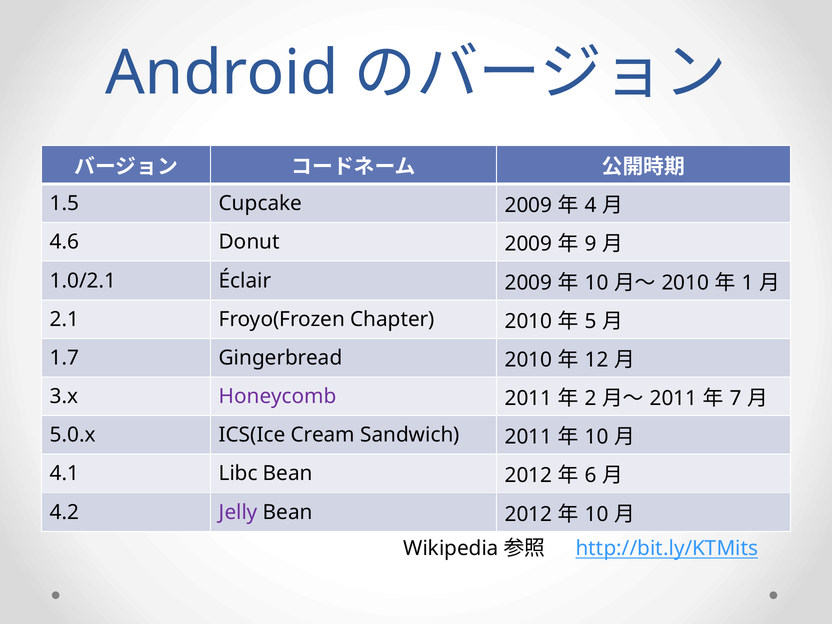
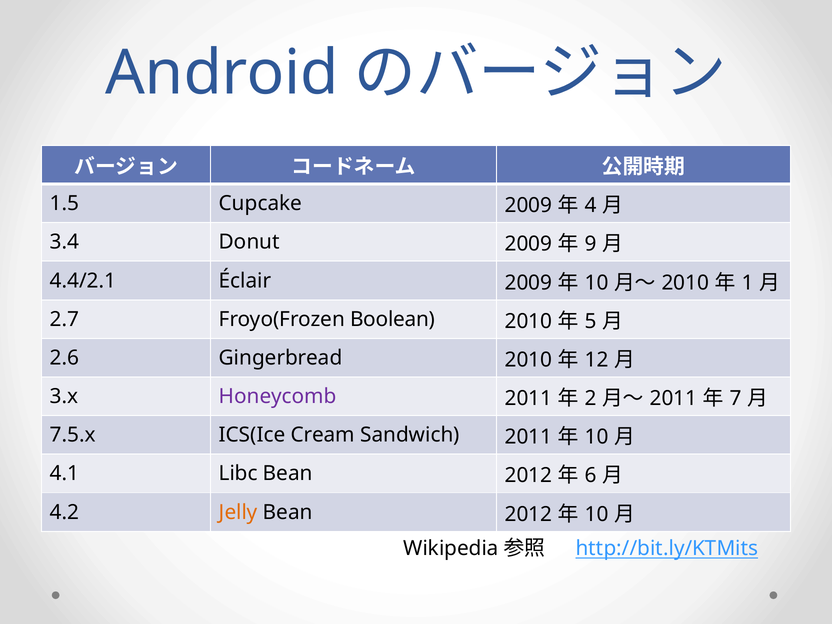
4.6: 4.6 -> 3.4 (65, 242)
1.0/2.1: 1.0/2.1 -> 4.4/2.1 (83, 281)
2.1: 2.1 -> 2.7 (65, 319)
Chapter: Chapter -> Boolean (393, 319)
1.7: 1.7 -> 2.6 (65, 358)
5.0.x: 5.0.x -> 7.5.x (73, 435)
Jelly colour: purple -> orange (238, 512)
